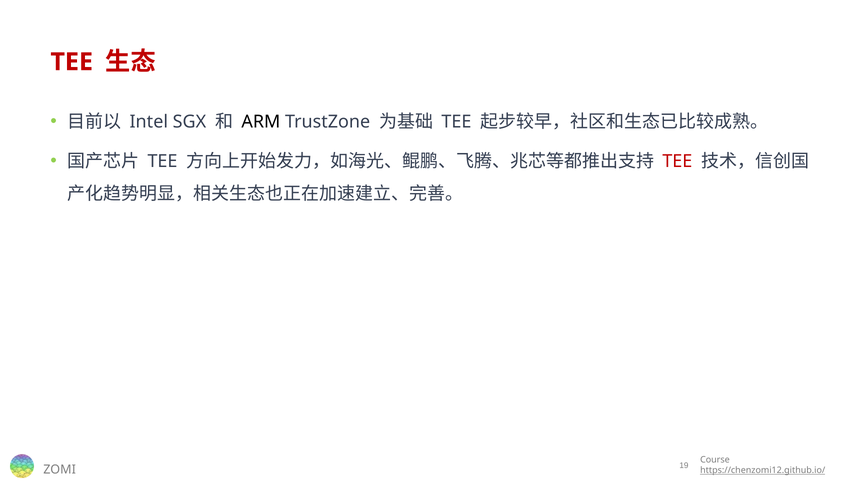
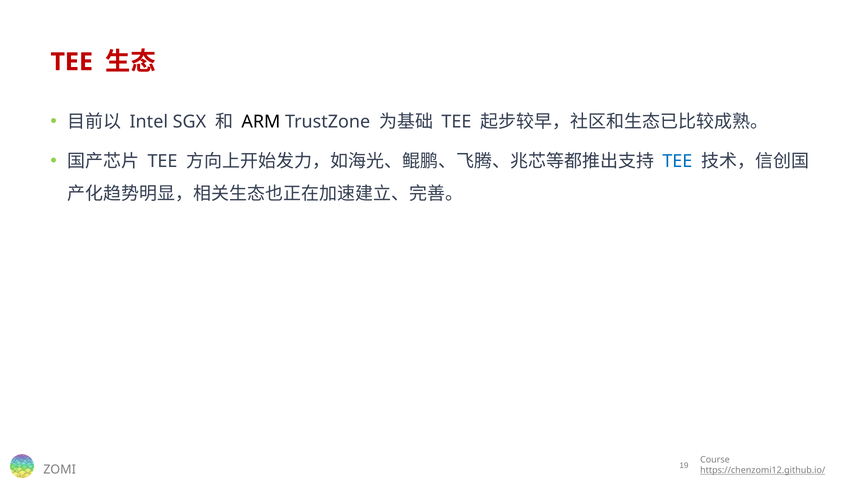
TEE colour: red -> blue (677, 162)
